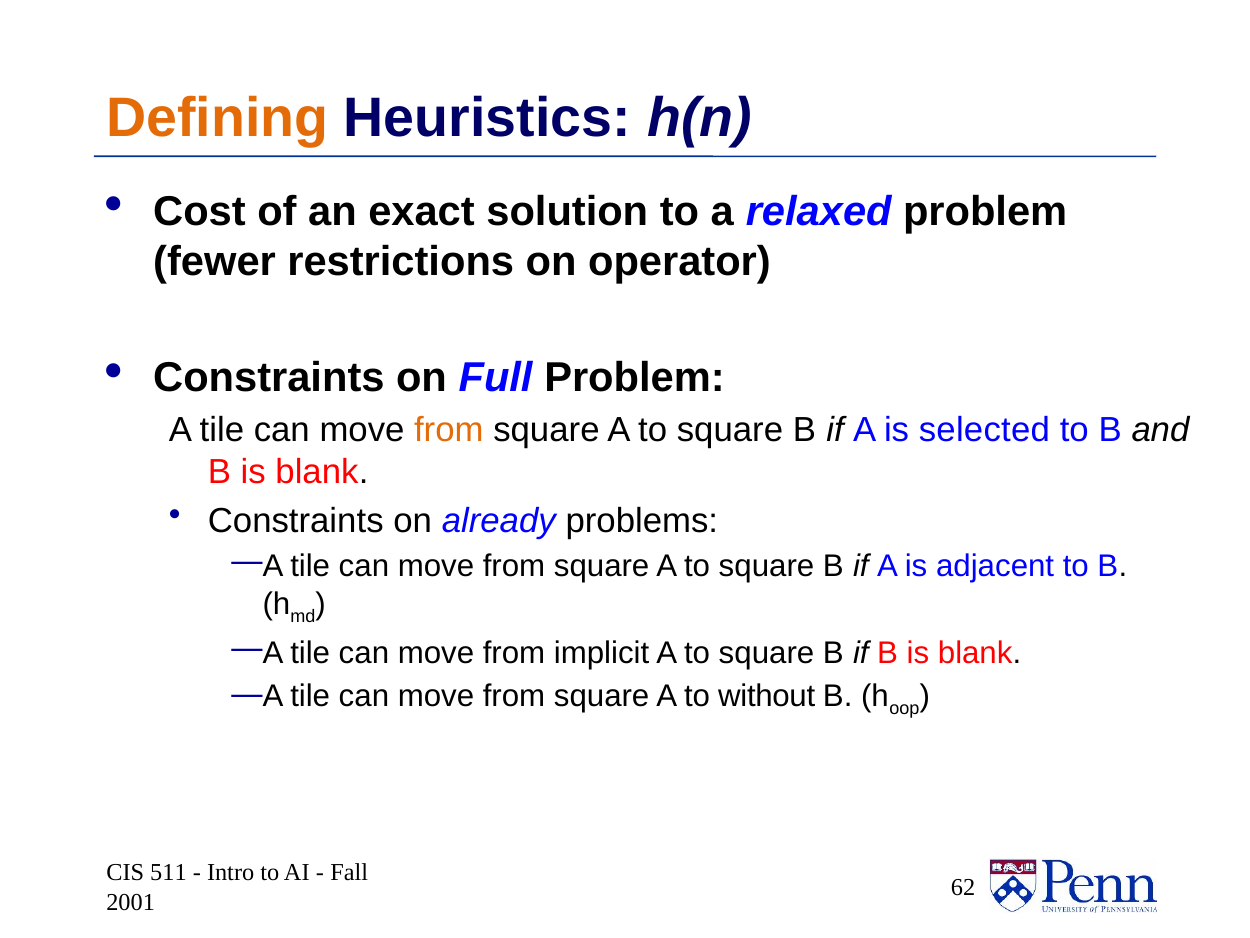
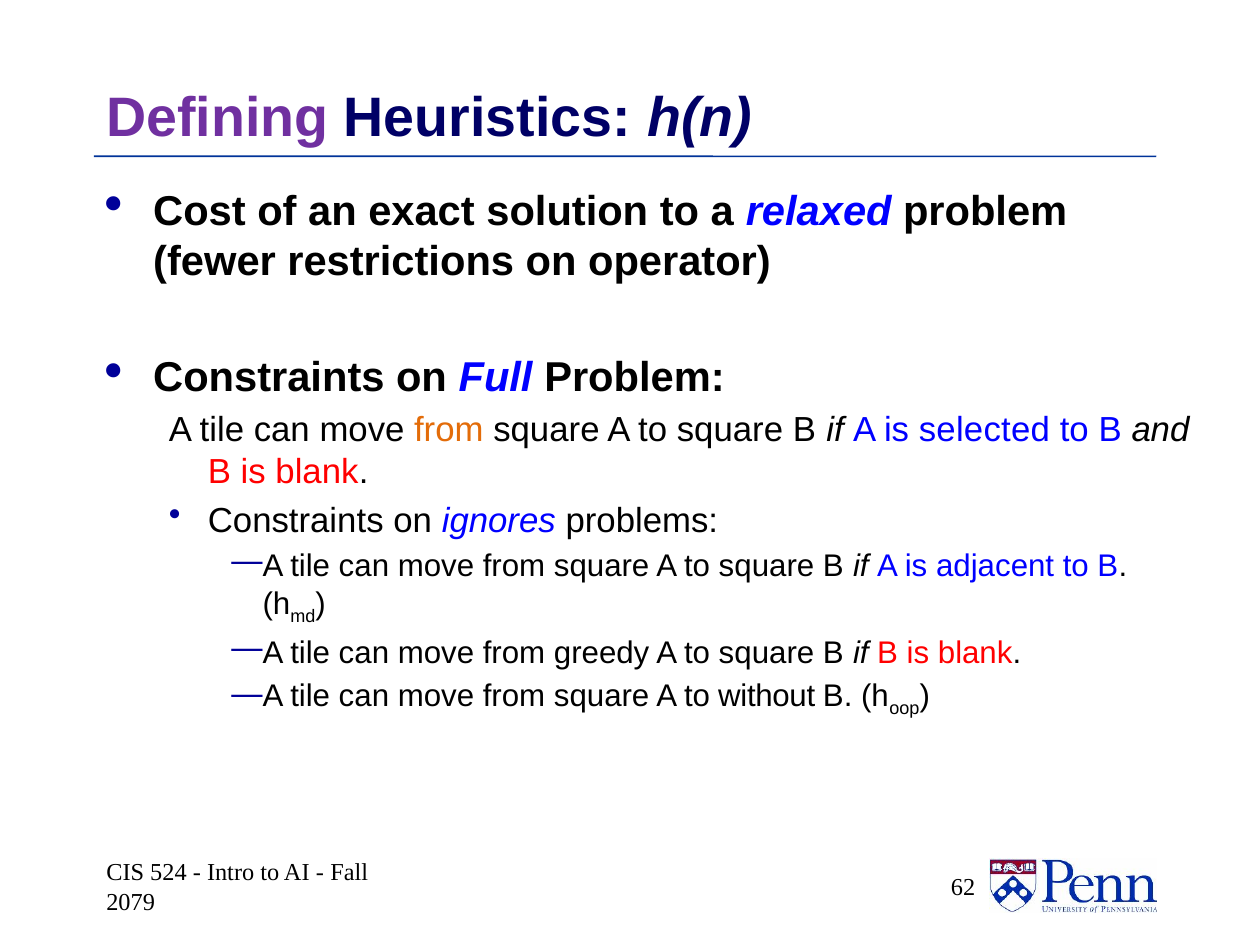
Defining colour: orange -> purple (217, 118)
already: already -> ignores (499, 521)
implicit: implicit -> greedy (602, 652)
511: 511 -> 524 (168, 872)
2001: 2001 -> 2079 (131, 902)
